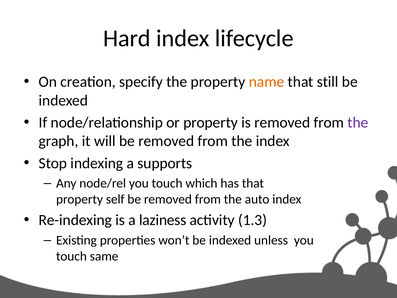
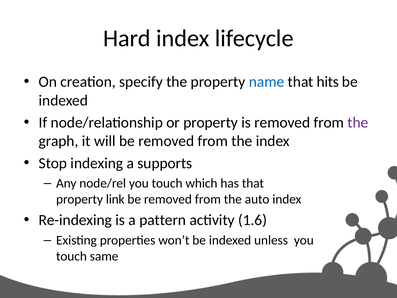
name colour: orange -> blue (267, 82)
still: still -> hits (328, 82)
self: self -> link (115, 199)
laziness: laziness -> pattern (163, 220)
1.3: 1.3 -> 1.6 (253, 220)
